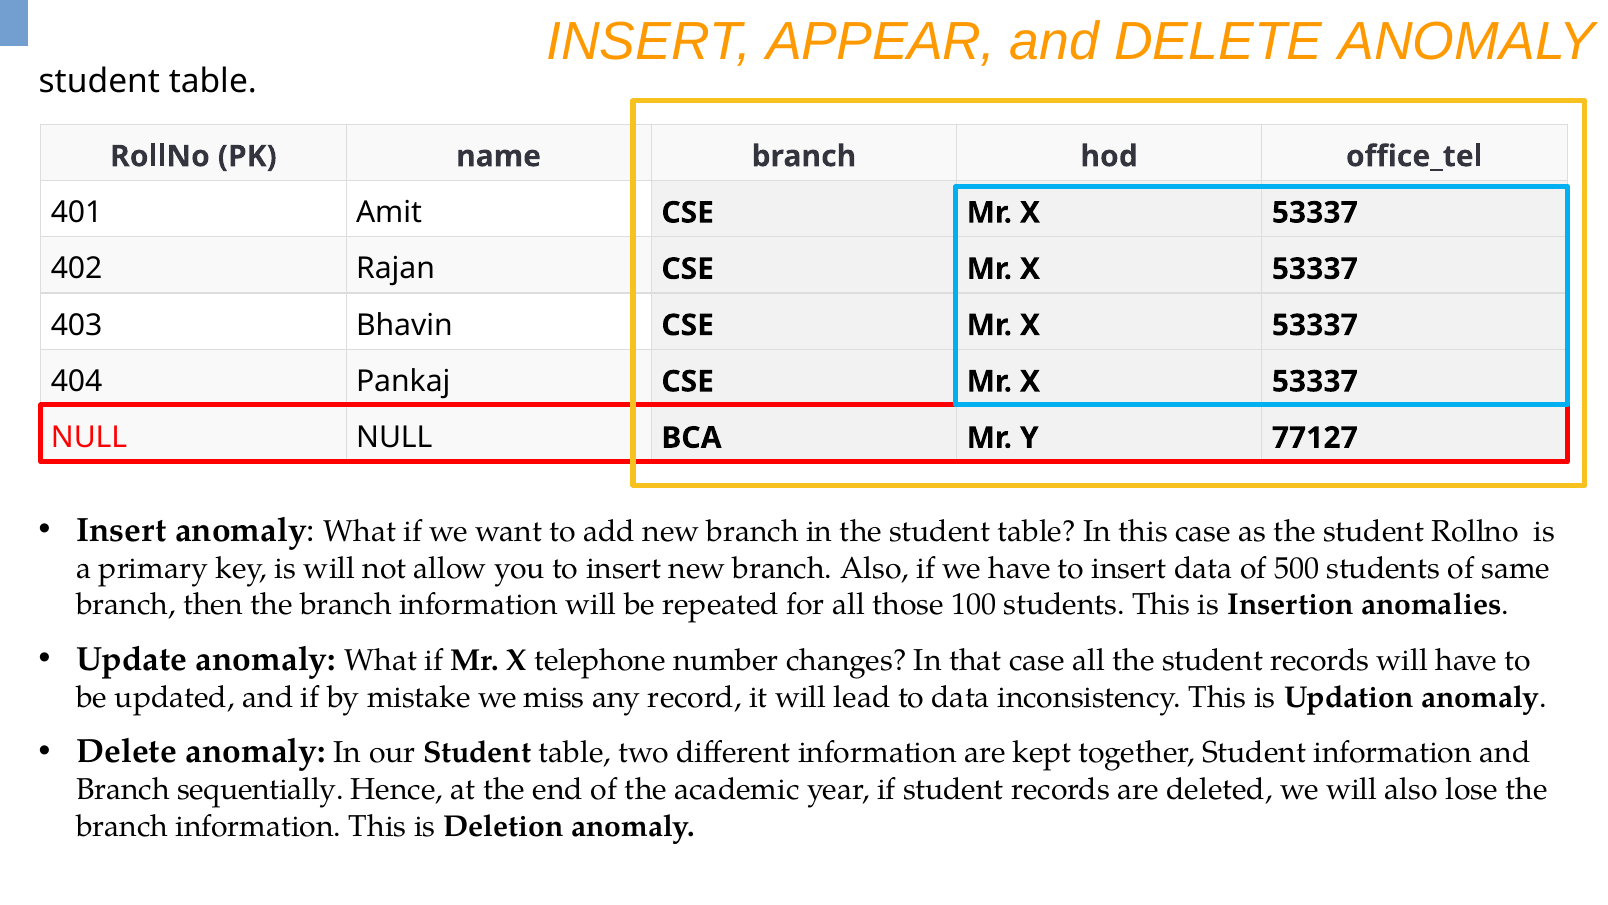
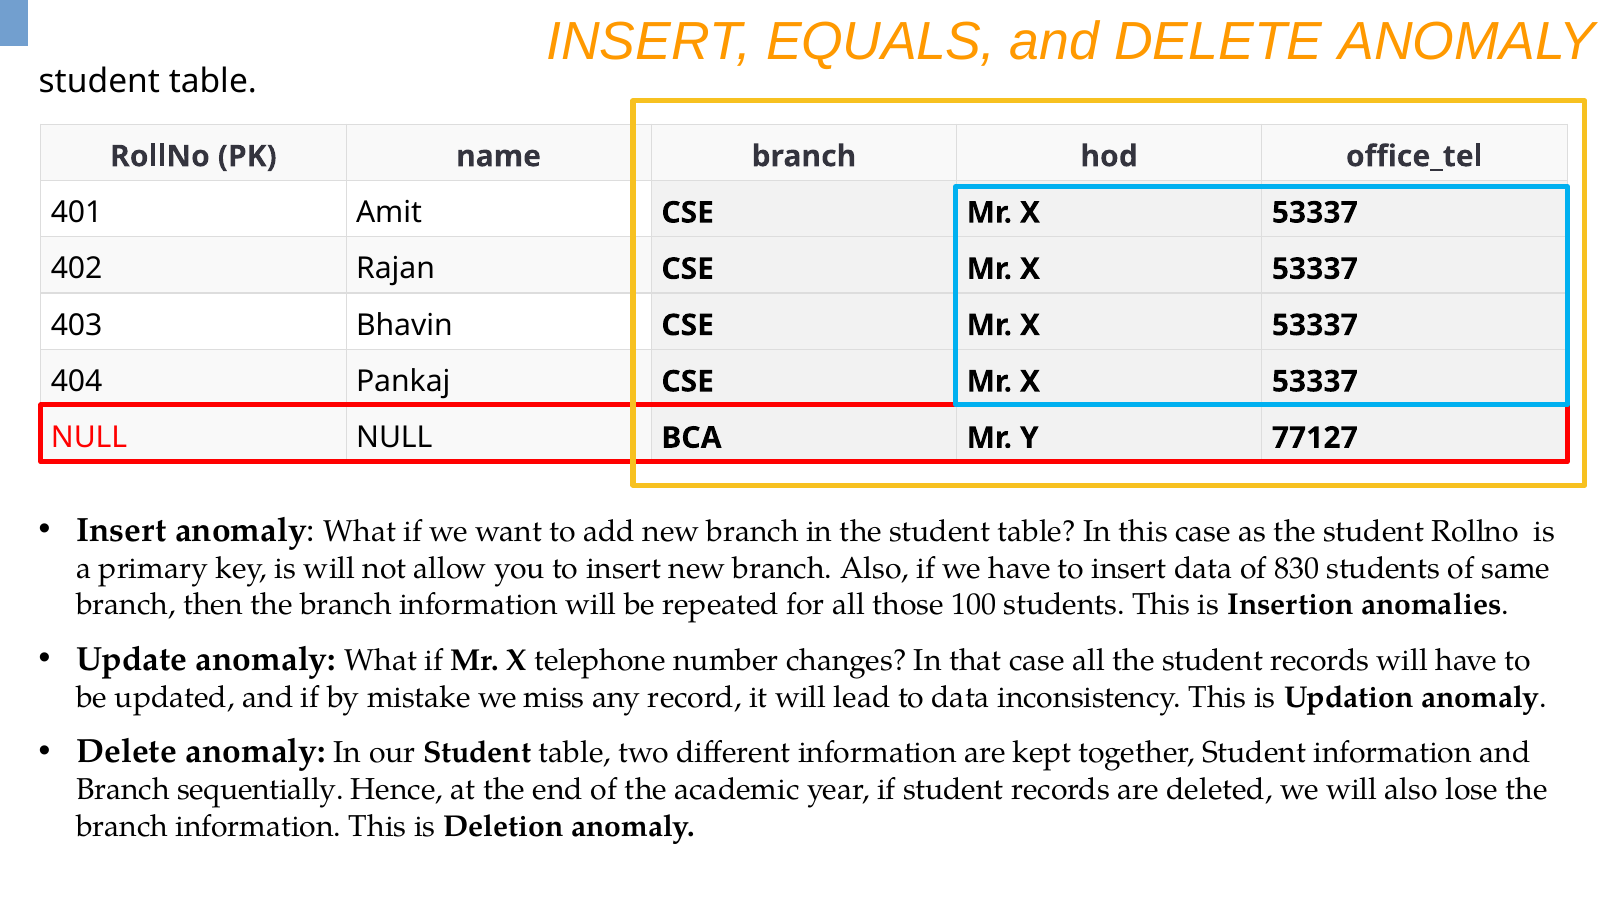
APPEAR: APPEAR -> EQUALS (881, 42)
500: 500 -> 830 (1297, 568)
